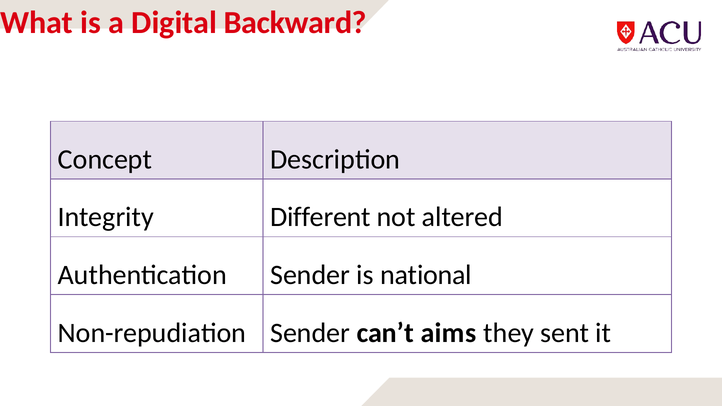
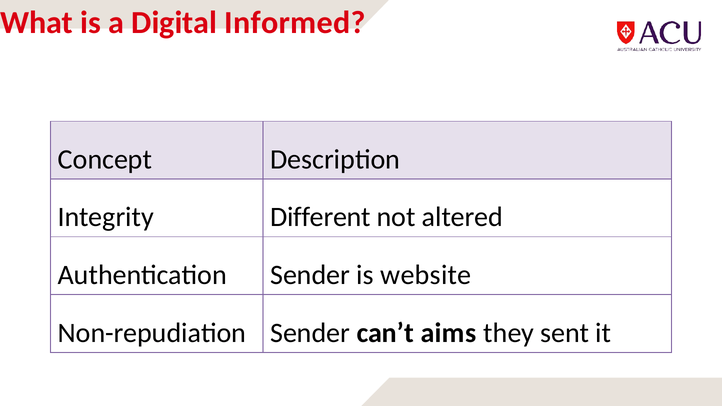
Backward: Backward -> Informed (295, 22)
national: national -> website (426, 275)
